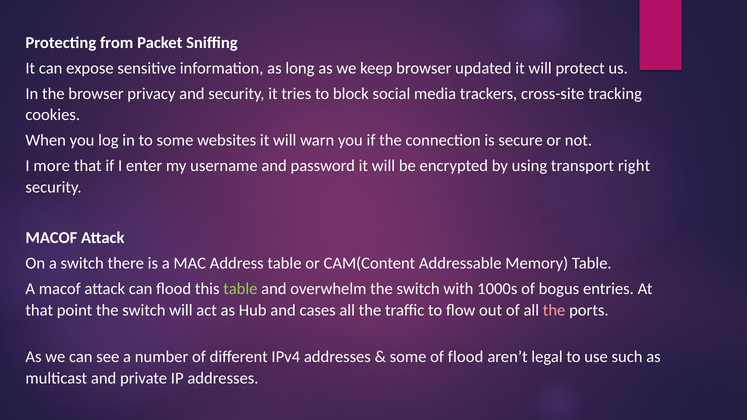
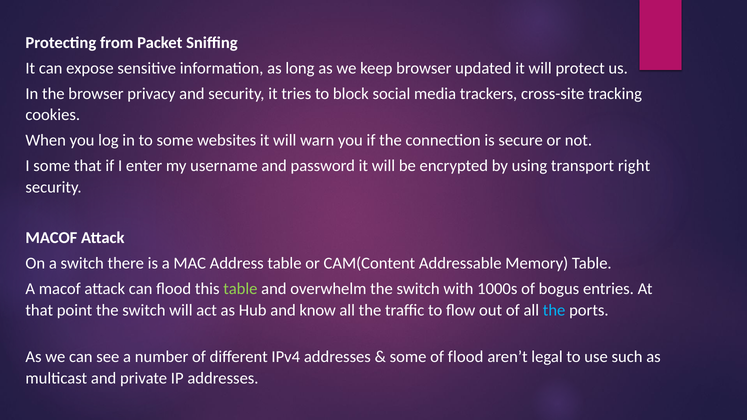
I more: more -> some (52, 166)
cases: cases -> know (318, 310)
the colour: pink -> light blue (554, 310)
